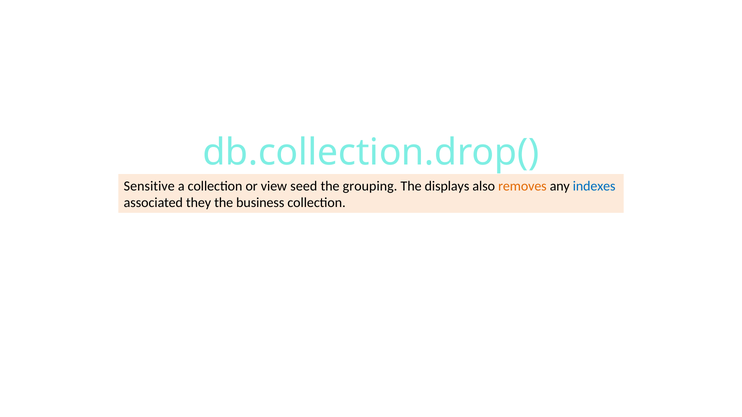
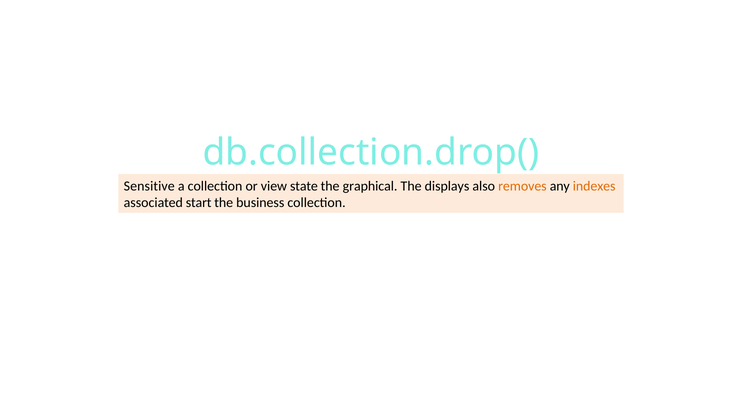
seed: seed -> state (304, 186)
grouping: grouping -> graphical (370, 186)
indexes colour: blue -> orange (594, 186)
they: they -> start (199, 203)
